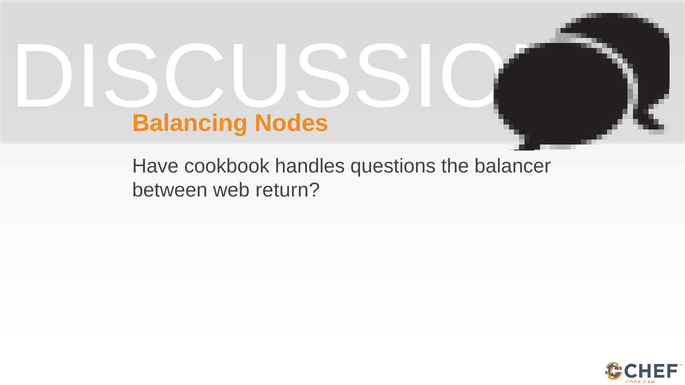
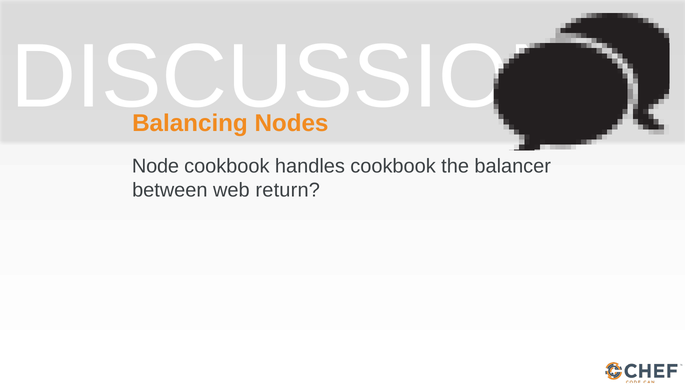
Have: Have -> Node (155, 166)
handles questions: questions -> cookbook (393, 166)
